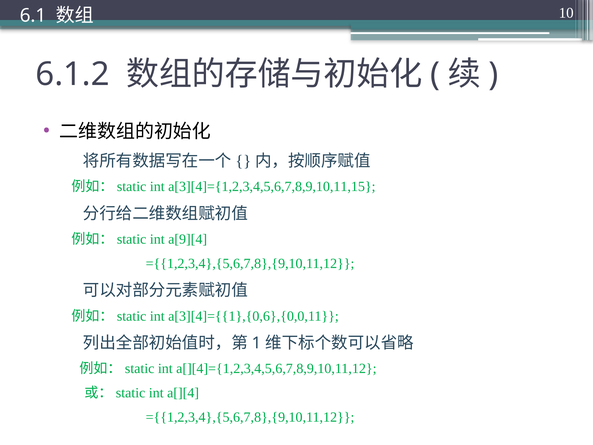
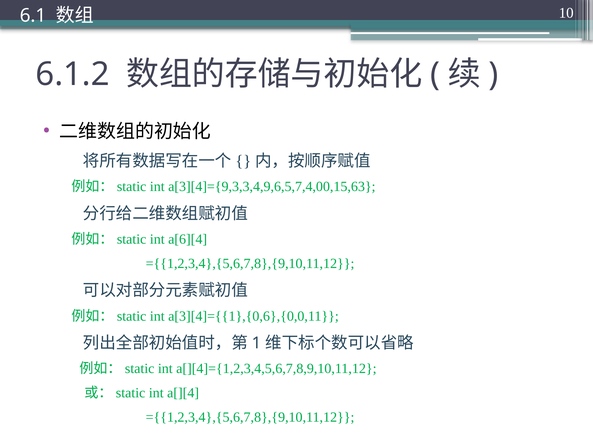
a[3][4]={1,2,3,4,5,6,7,8,9,10,11,15: a[3][4]={1,2,3,4,5,6,7,8,9,10,11,15 -> a[3][4]={9,3,3,4,9,6,5,7,4,00,15,63 (272, 187)
a[9][4: a[9][4 -> a[6][4 (188, 239)
